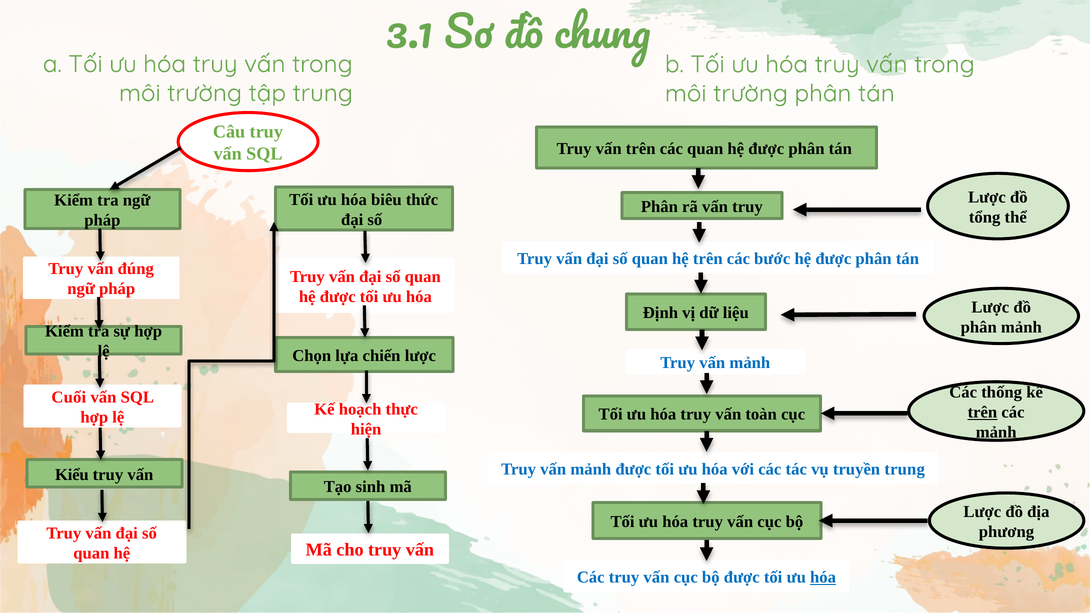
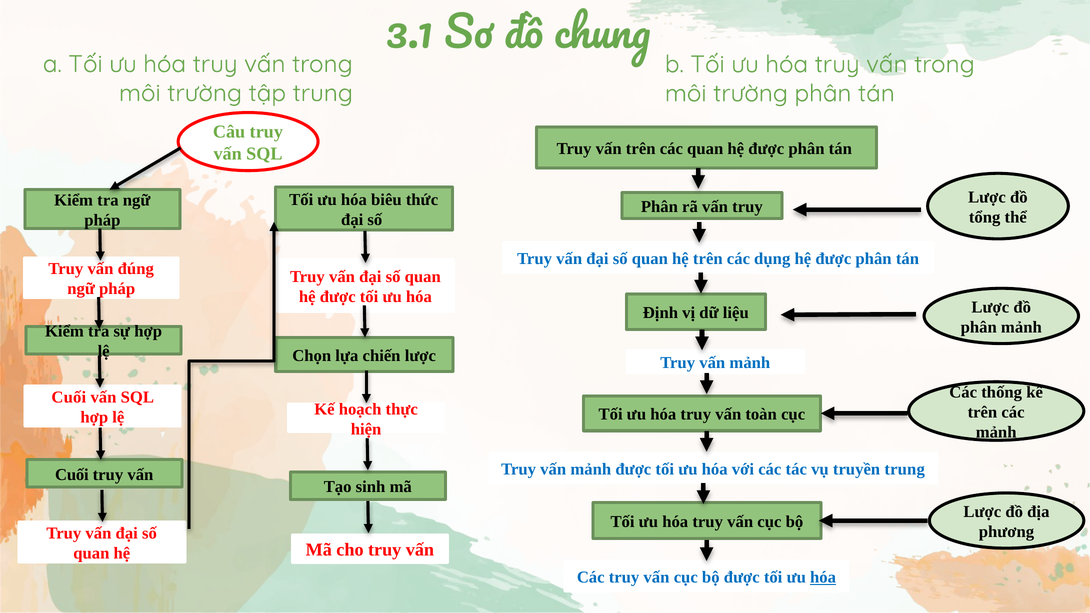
bước: bước -> dụng (772, 259)
trên underline: present -> none (982, 412)
Kiểu: Kiểu -> Cuối (72, 475)
